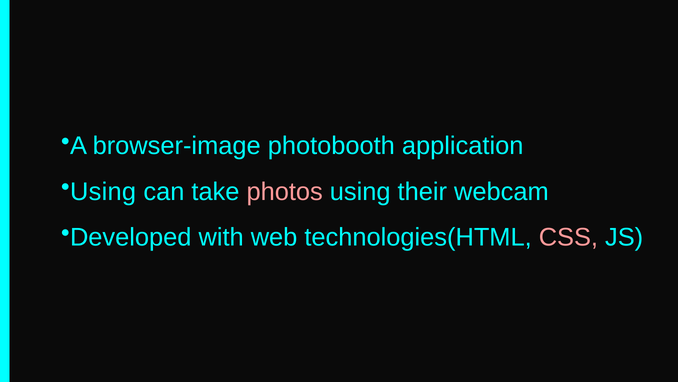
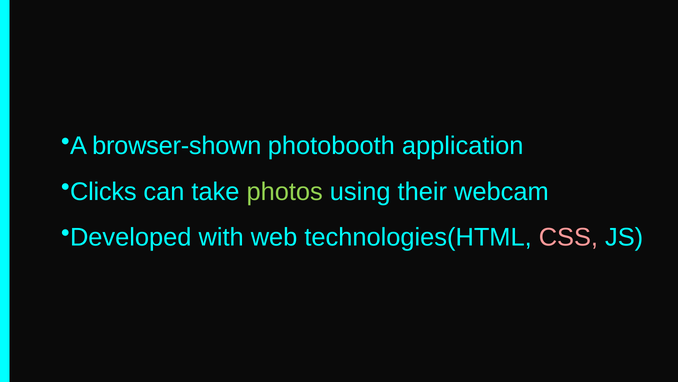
browser-image: browser-image -> browser-shown (177, 146)
Using: Using -> Clicks (103, 191)
photos colour: pink -> light green (285, 191)
